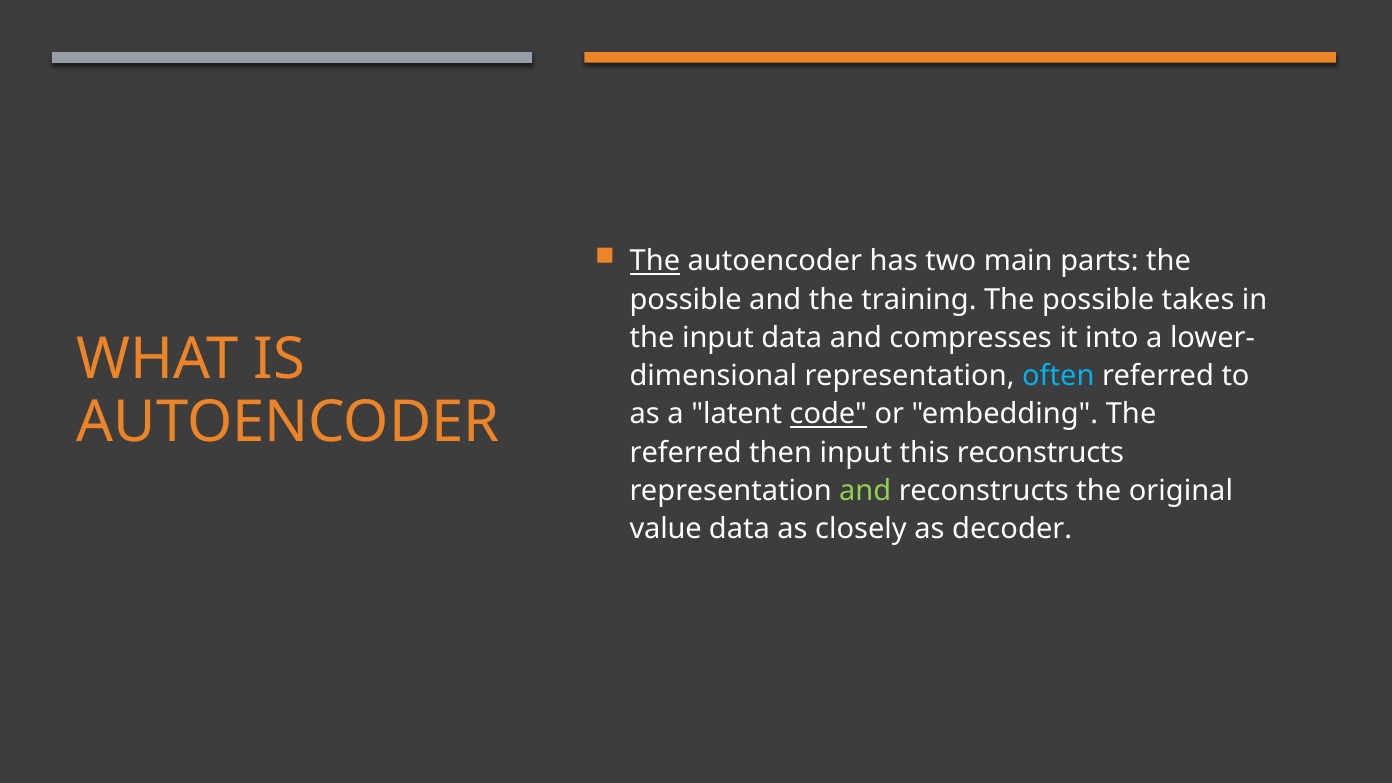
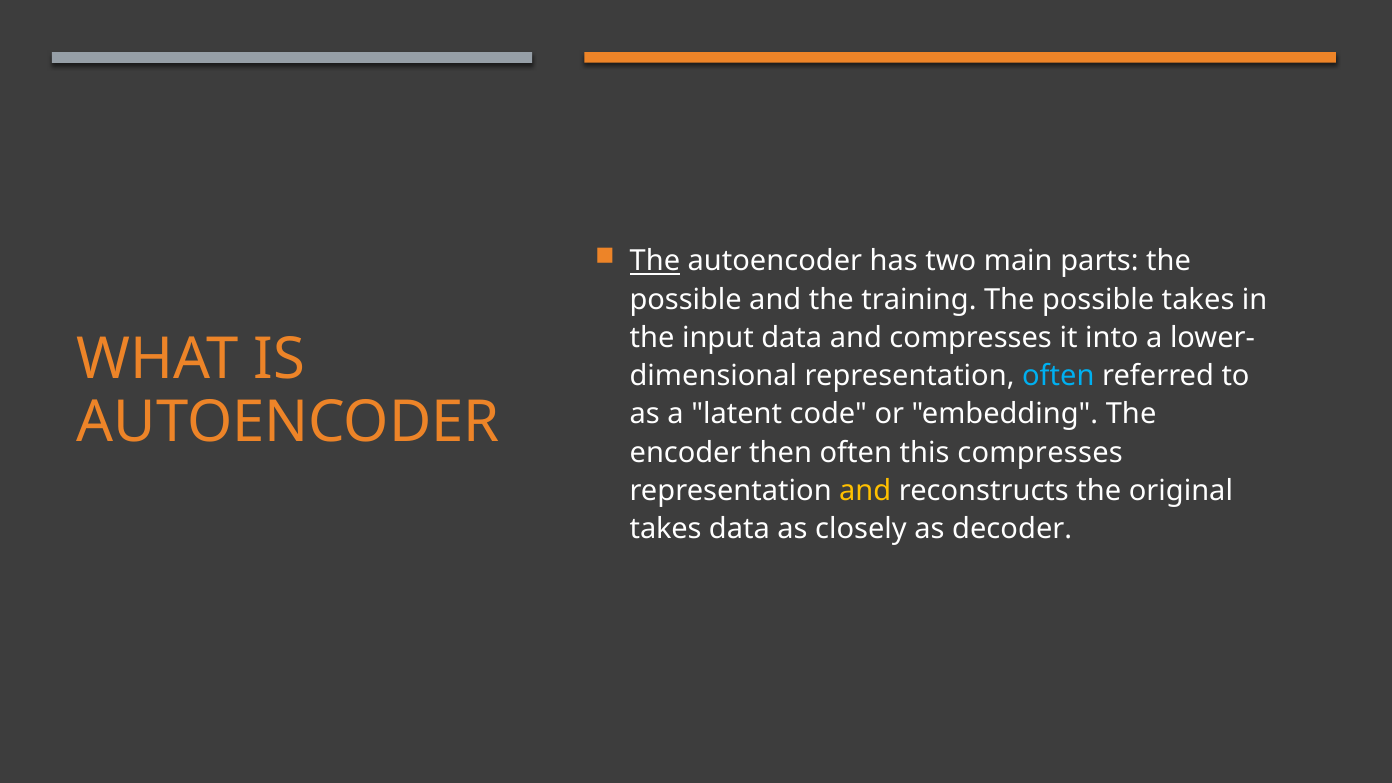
code underline: present -> none (828, 414)
referred: referred -> encoder (686, 453)
then input: input -> often (856, 453)
this reconstructs: reconstructs -> compresses (1040, 453)
and colour: light green -> yellow (865, 491)
value: value -> takes (666, 529)
